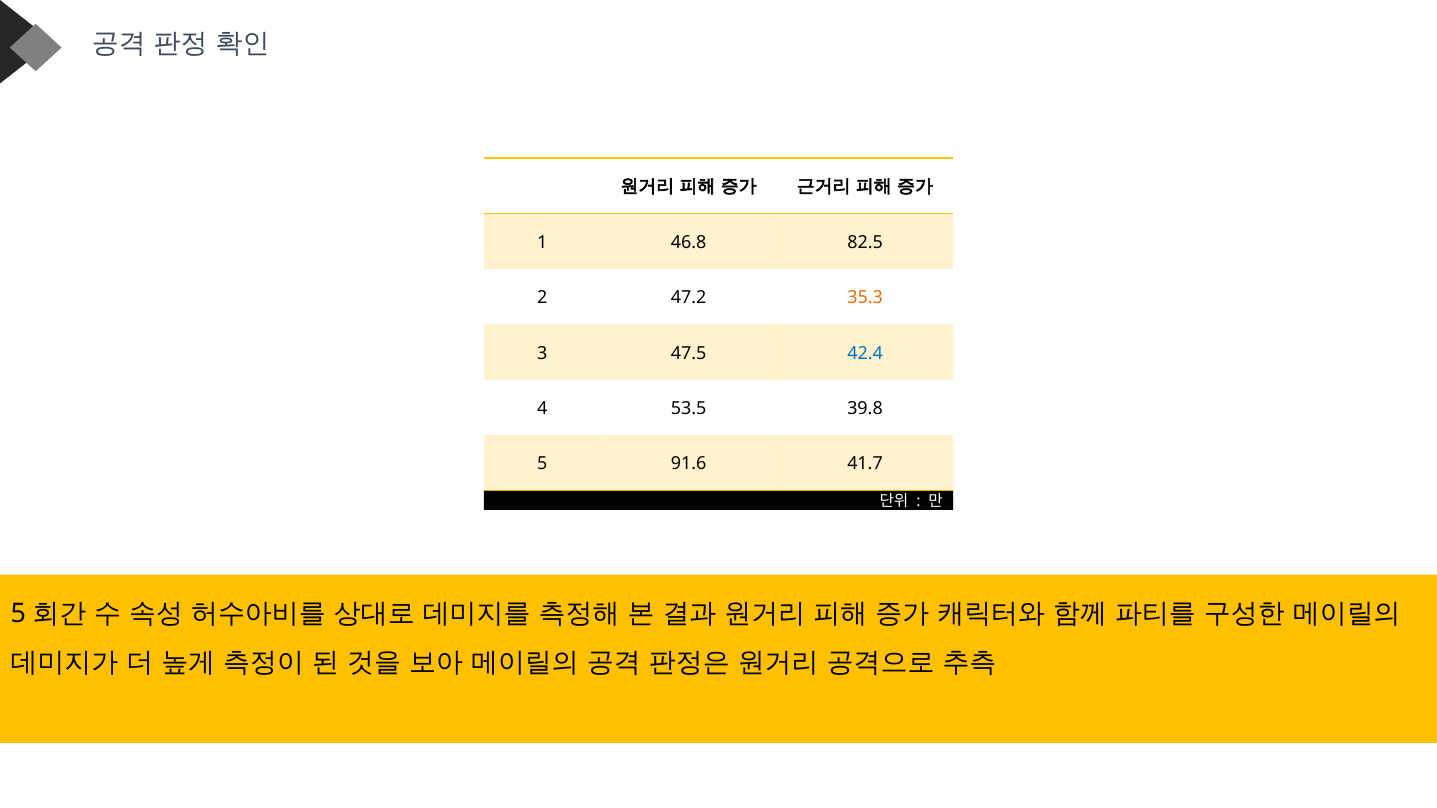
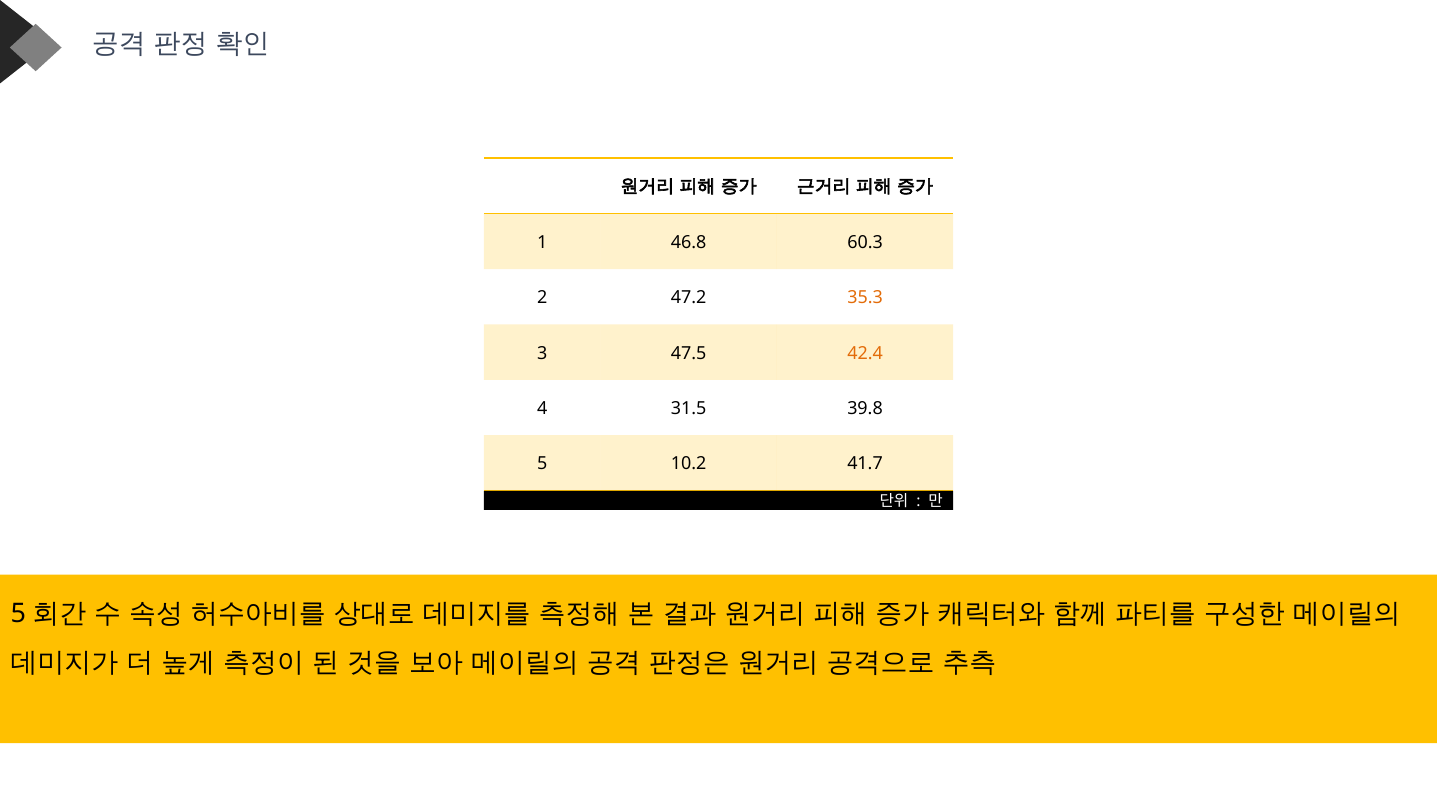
82.5: 82.5 -> 60.3 (865, 243)
42.4 colour: blue -> orange (865, 353)
53.5: 53.5 -> 31.5 (689, 409)
91.6: 91.6 -> 10.2 (689, 464)
